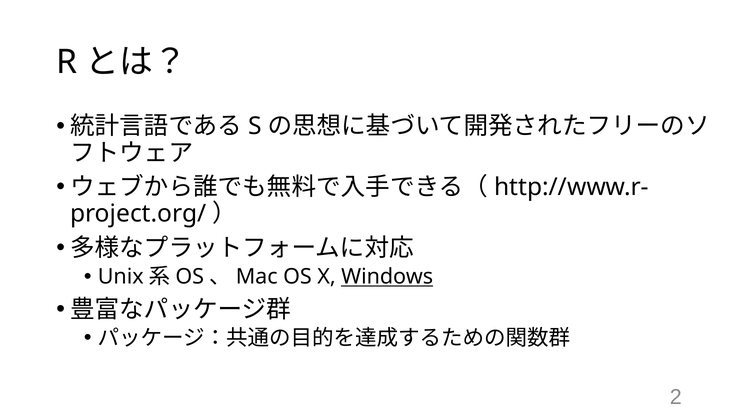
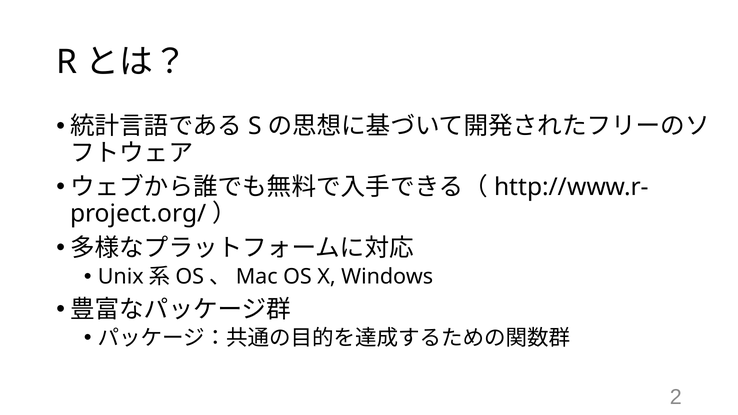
Windows underline: present -> none (387, 277)
